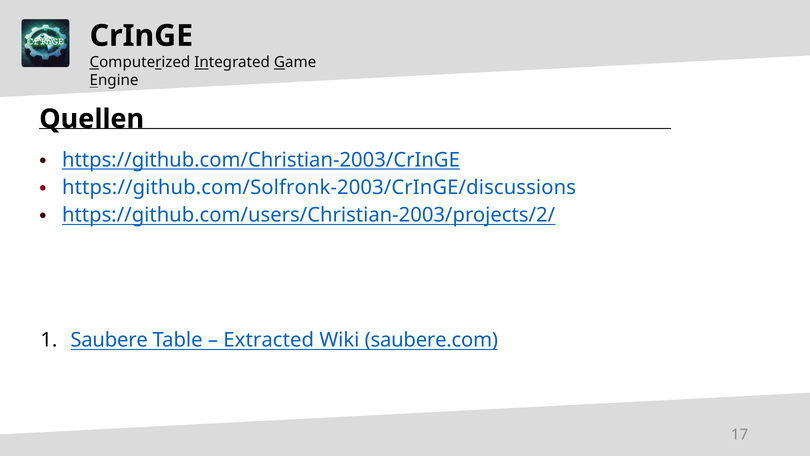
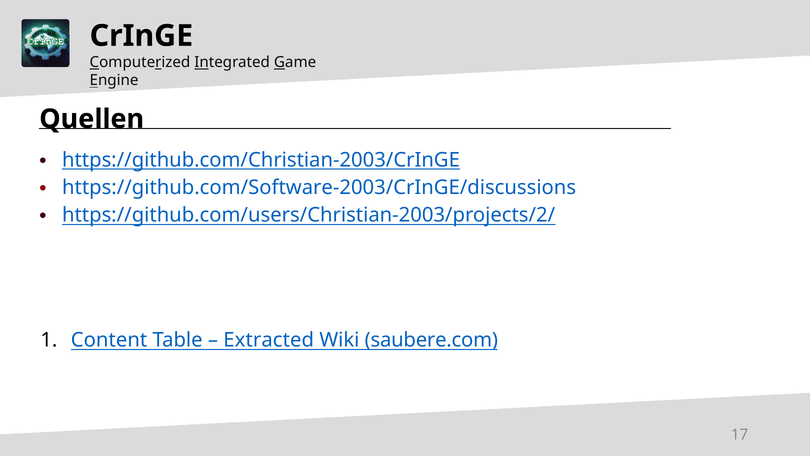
https://github.com/Solfronk-2003/CrInGE/discussions: https://github.com/Solfronk-2003/CrInGE/discussions -> https://github.com/Software-2003/CrInGE/discussions (319, 187)
Saubere: Saubere -> Content (109, 340)
